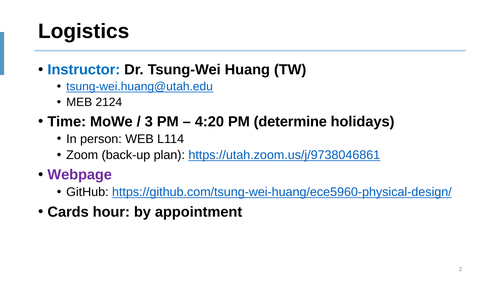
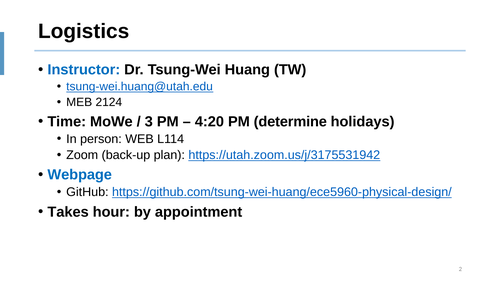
https://utah.zoom.us/j/9738046861: https://utah.zoom.us/j/9738046861 -> https://utah.zoom.us/j/3175531942 (284, 155)
Webpage colour: purple -> blue (80, 175)
Cards: Cards -> Takes (68, 212)
